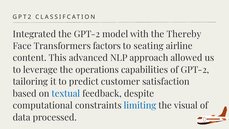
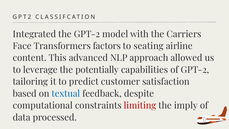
Thereby: Thereby -> Carriers (184, 34)
operations: operations -> potentially (97, 70)
limiting colour: blue -> red (140, 105)
visual: visual -> imply (186, 105)
